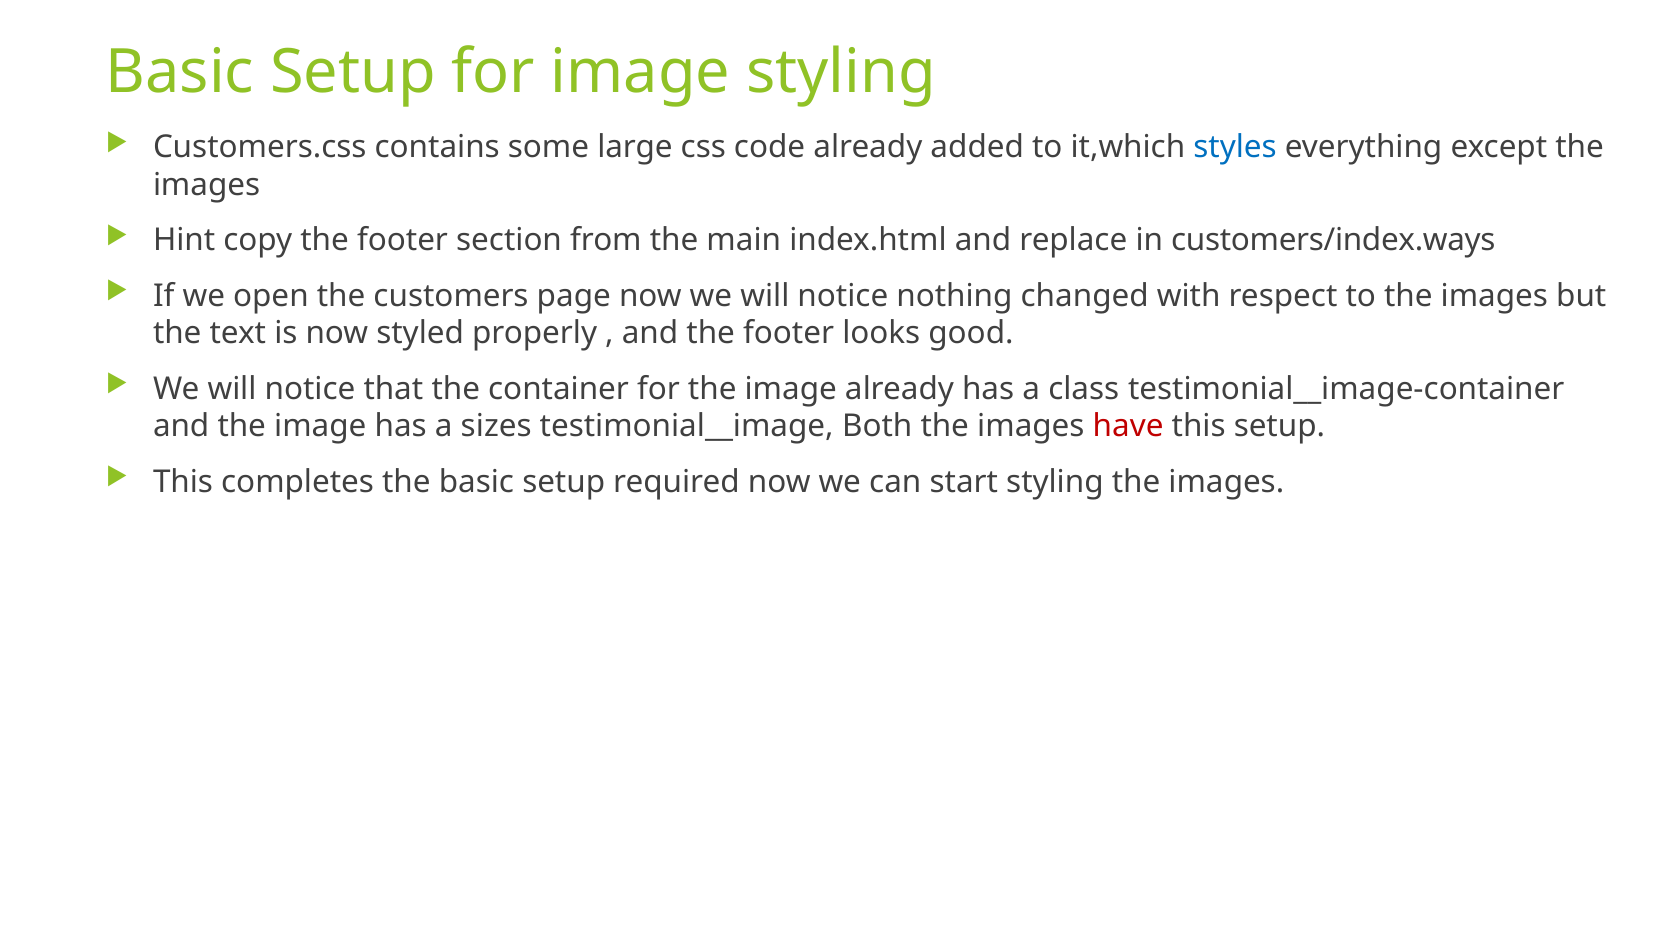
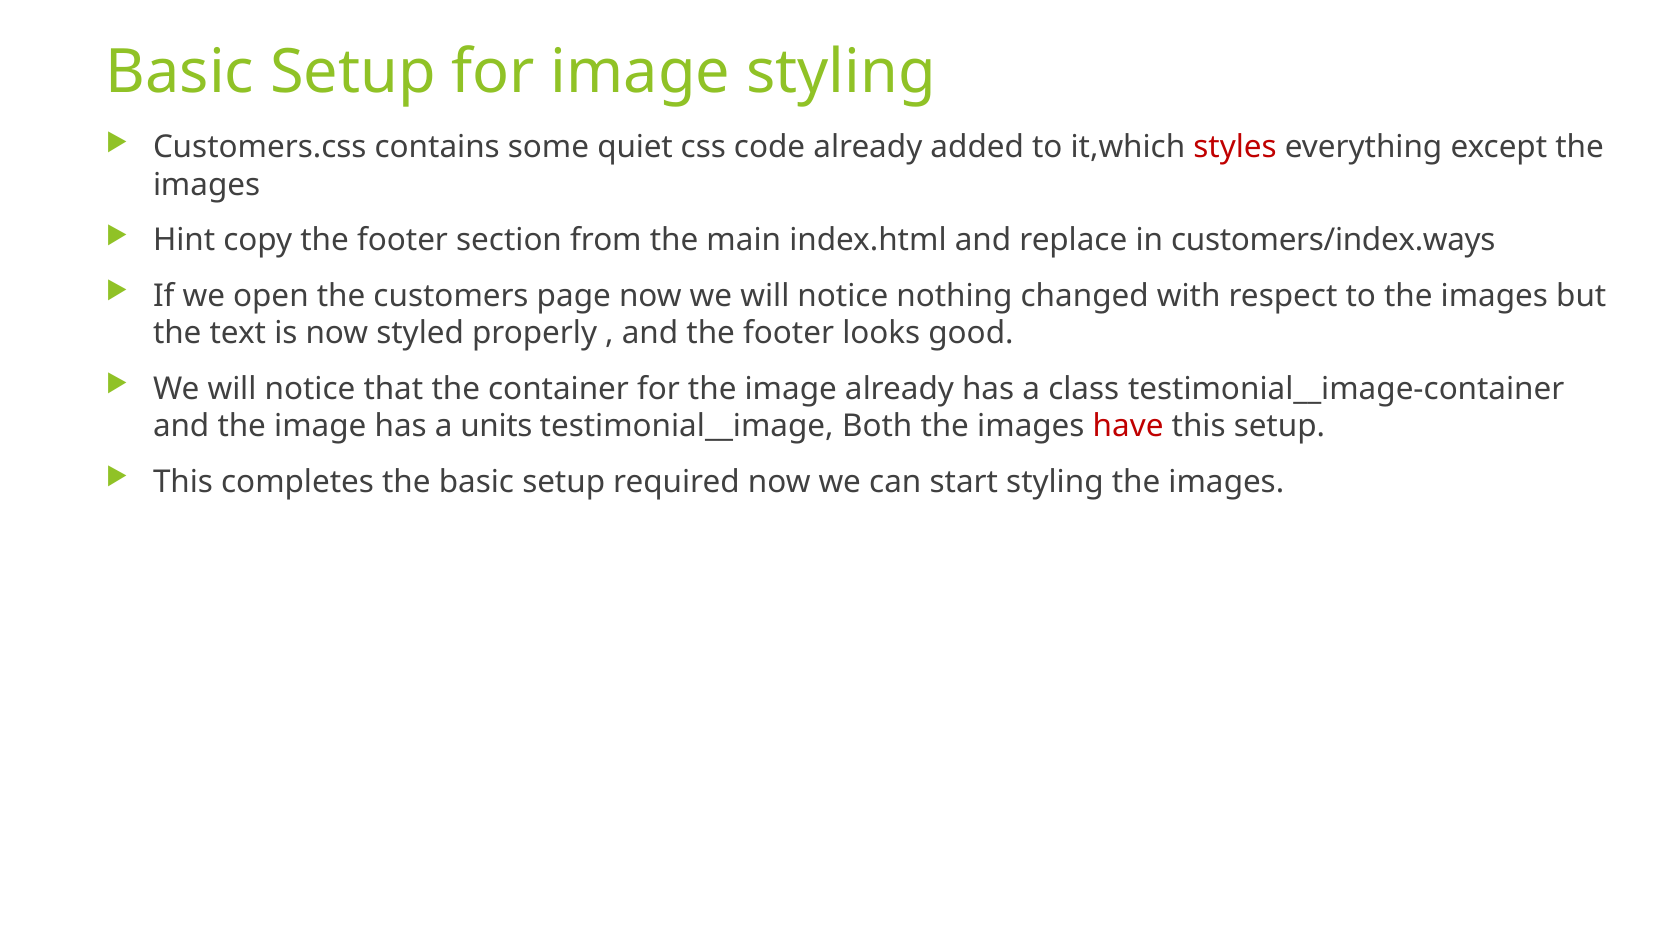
large: large -> quiet (635, 148)
styles colour: blue -> red (1235, 148)
sizes: sizes -> units (496, 427)
